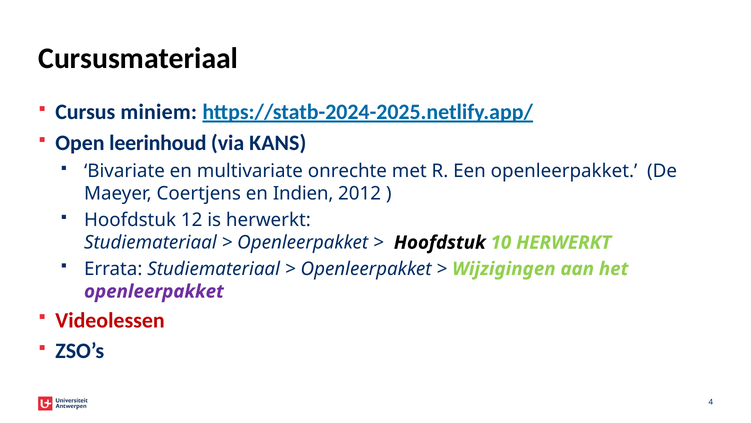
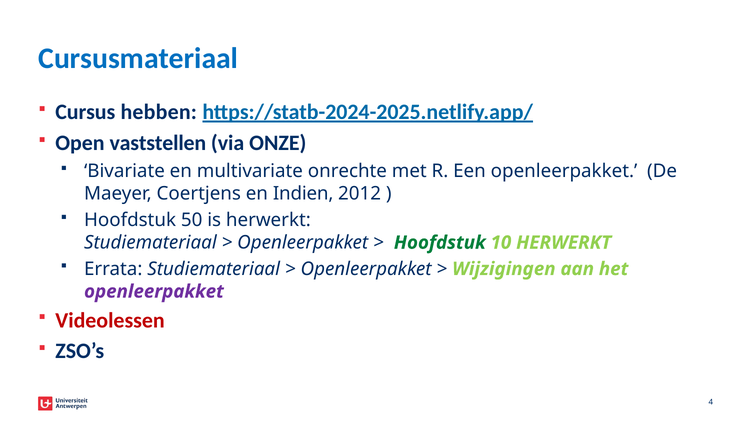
Cursusmateriaal colour: black -> blue (138, 58)
miniem: miniem -> hebben (159, 112)
leerinhoud: leerinhoud -> vaststellen (158, 143)
KANS: KANS -> ONZE (278, 143)
12: 12 -> 50 (192, 220)
Hoofdstuk colour: black -> green (440, 242)
